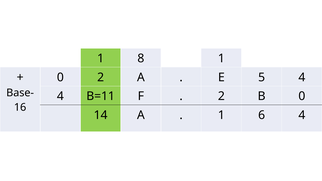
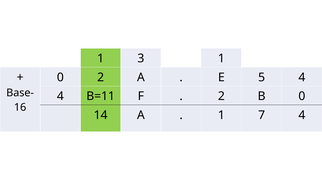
8: 8 -> 3 (141, 58)
6: 6 -> 7 (262, 115)
